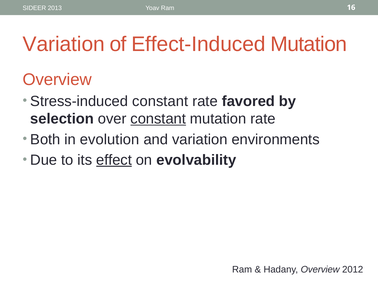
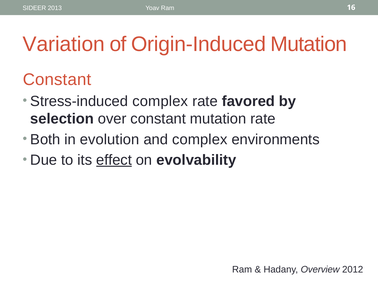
Effect-Induced: Effect-Induced -> Origin-Induced (199, 44)
Overview: Overview -> Constant (57, 79)
Stress-induced constant: constant -> complex (160, 101)
constant underline: present -> none (158, 119)
and variation: variation -> complex (200, 139)
